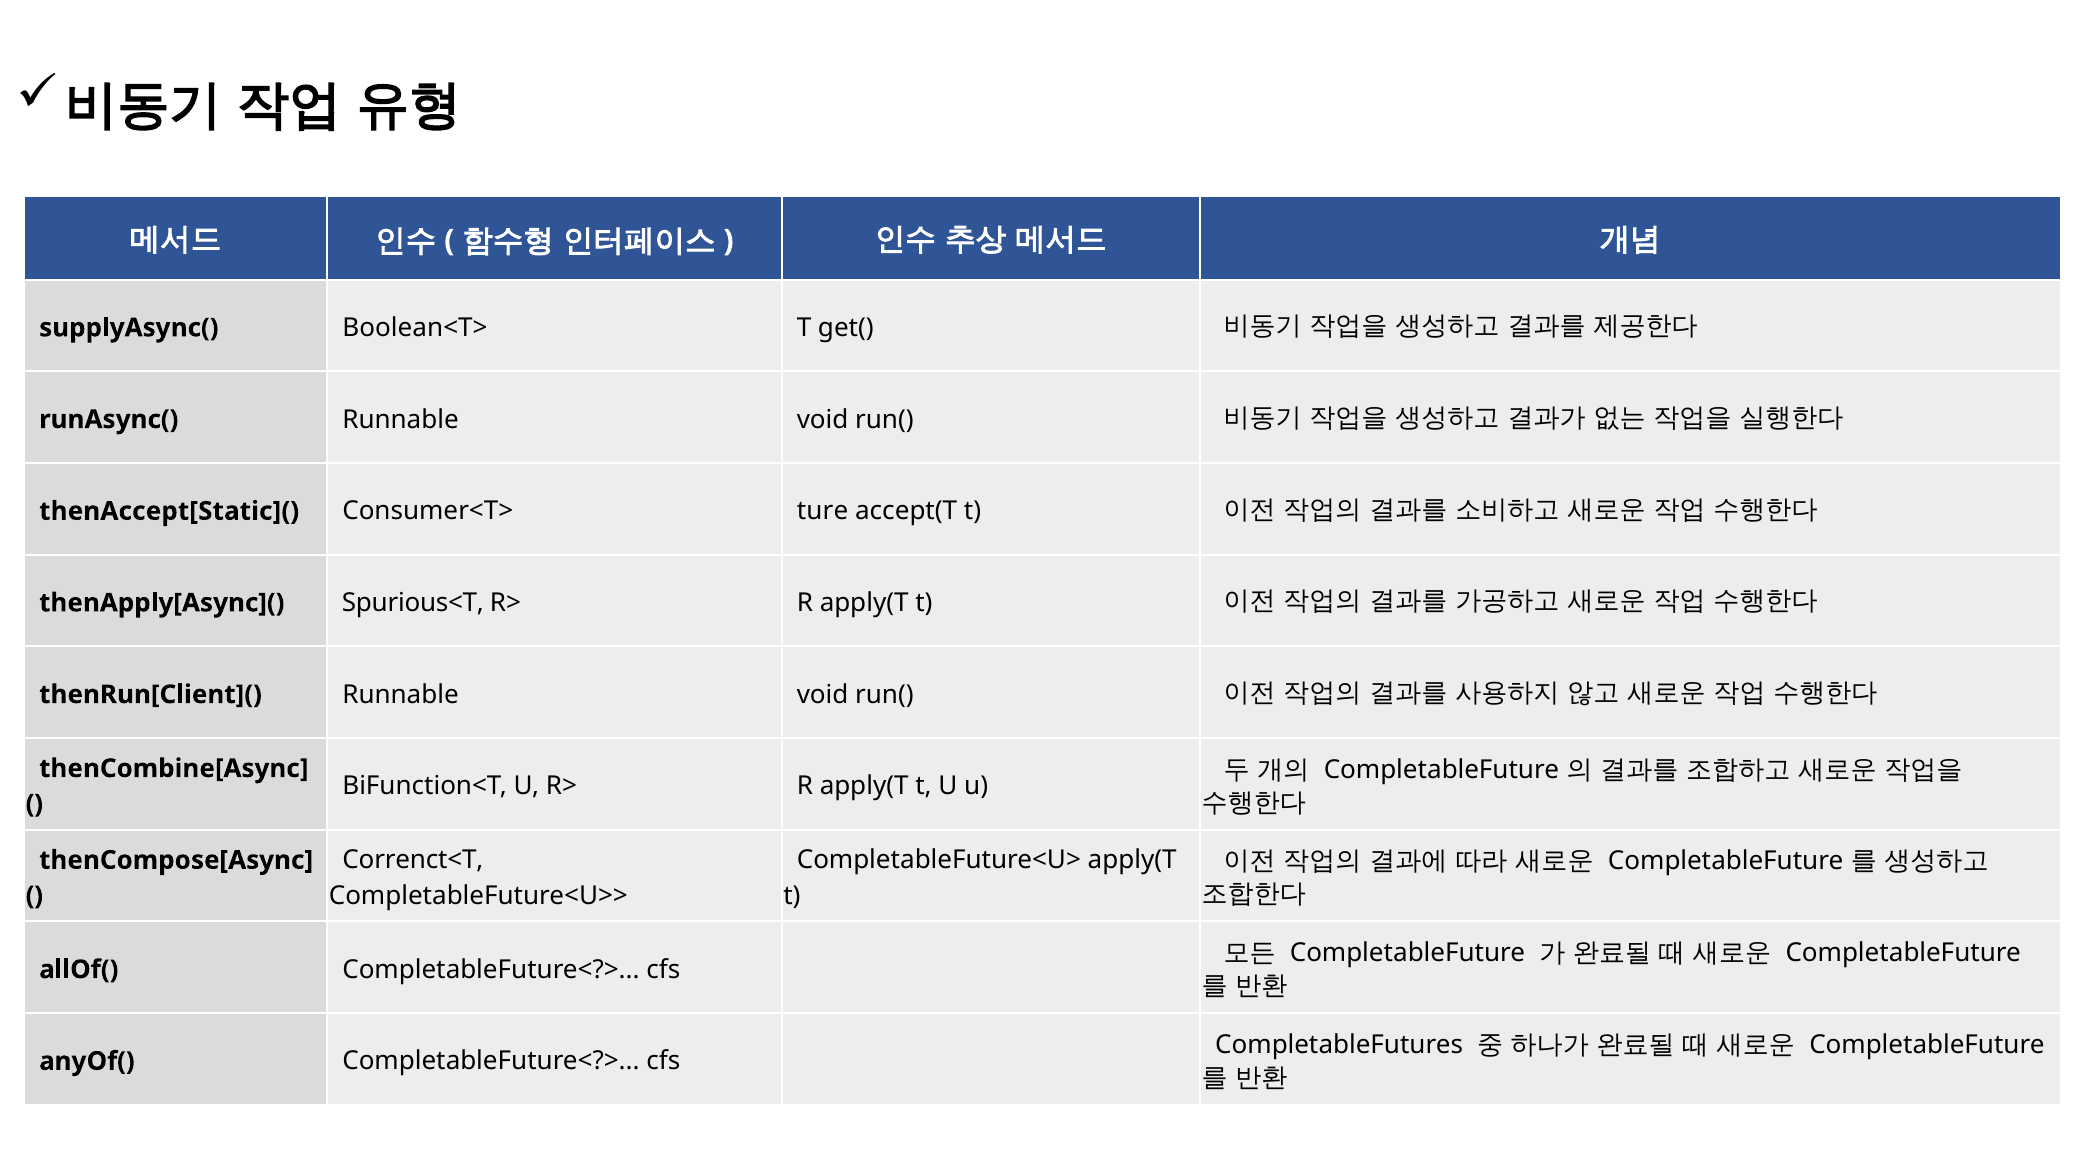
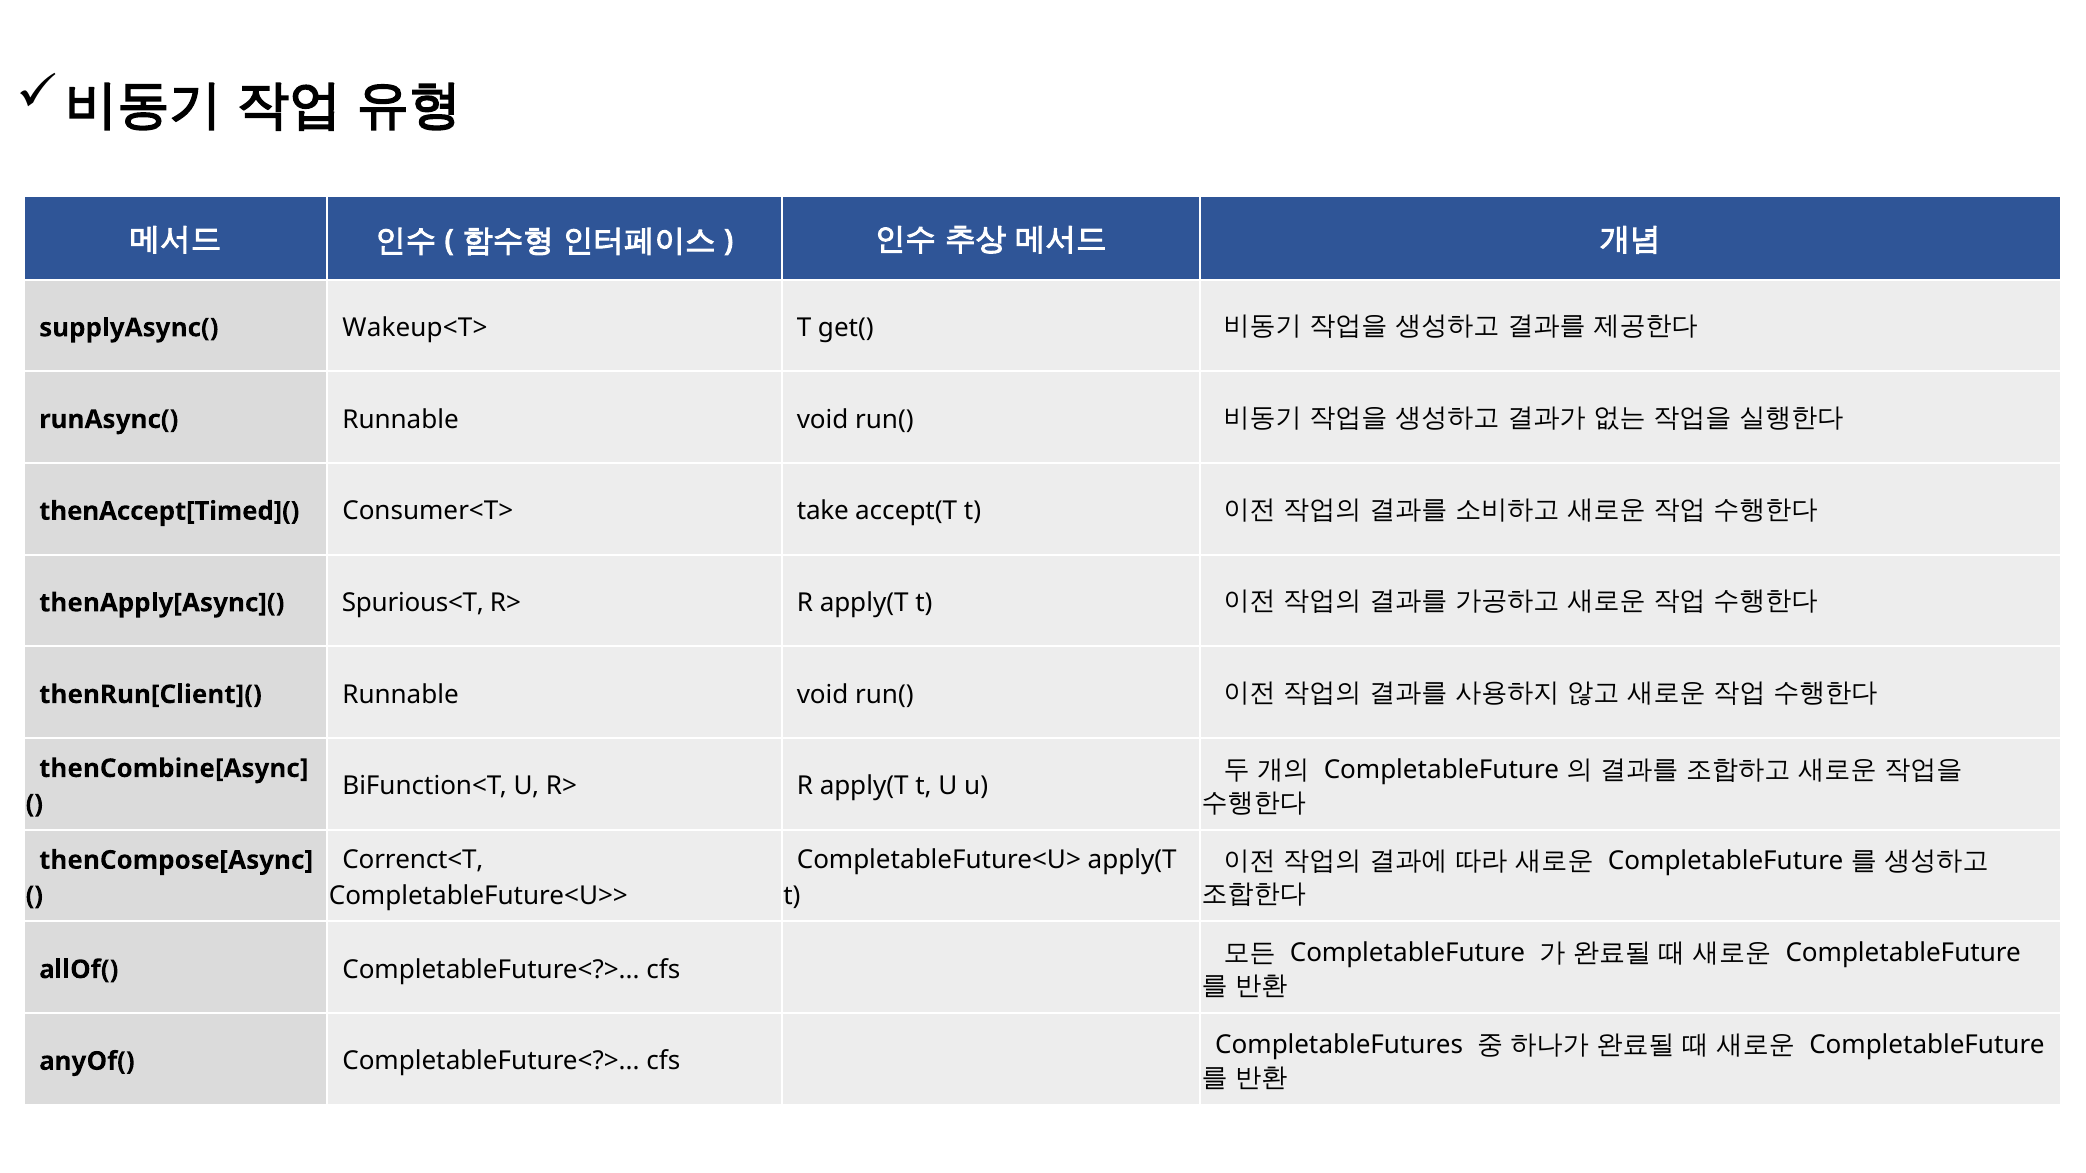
Boolean<T>: Boolean<T> -> Wakeup<T> (415, 328)
thenAccept[Static](: thenAccept[Static]( -> thenAccept[Timed]( (169, 511)
ture: ture -> take (823, 511)
